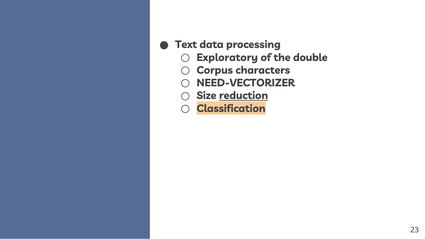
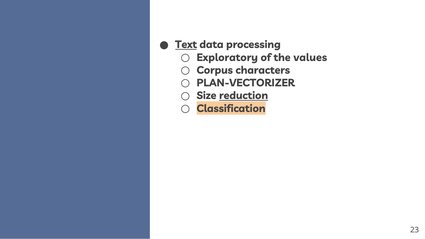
Text underline: none -> present (186, 45)
double: double -> values (310, 58)
NEED-VECTORIZER: NEED-VECTORIZER -> PLAN-VECTORIZER (246, 83)
